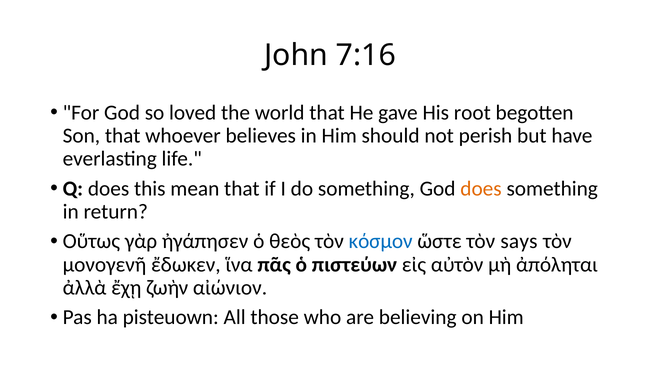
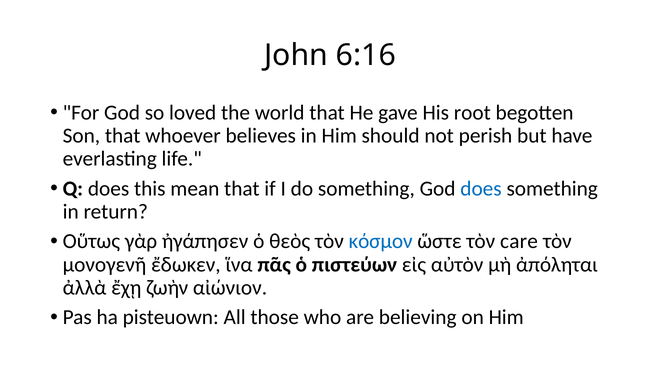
7:16: 7:16 -> 6:16 (366, 55)
does colour: orange -> blue (481, 189)
says: says -> care (519, 242)
